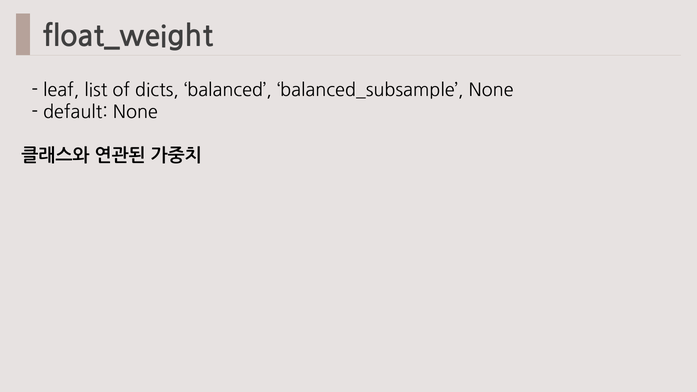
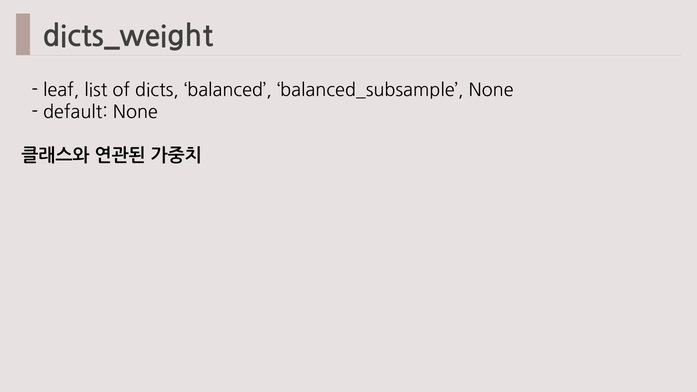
float_weight: float_weight -> dicts_weight (128, 36)
